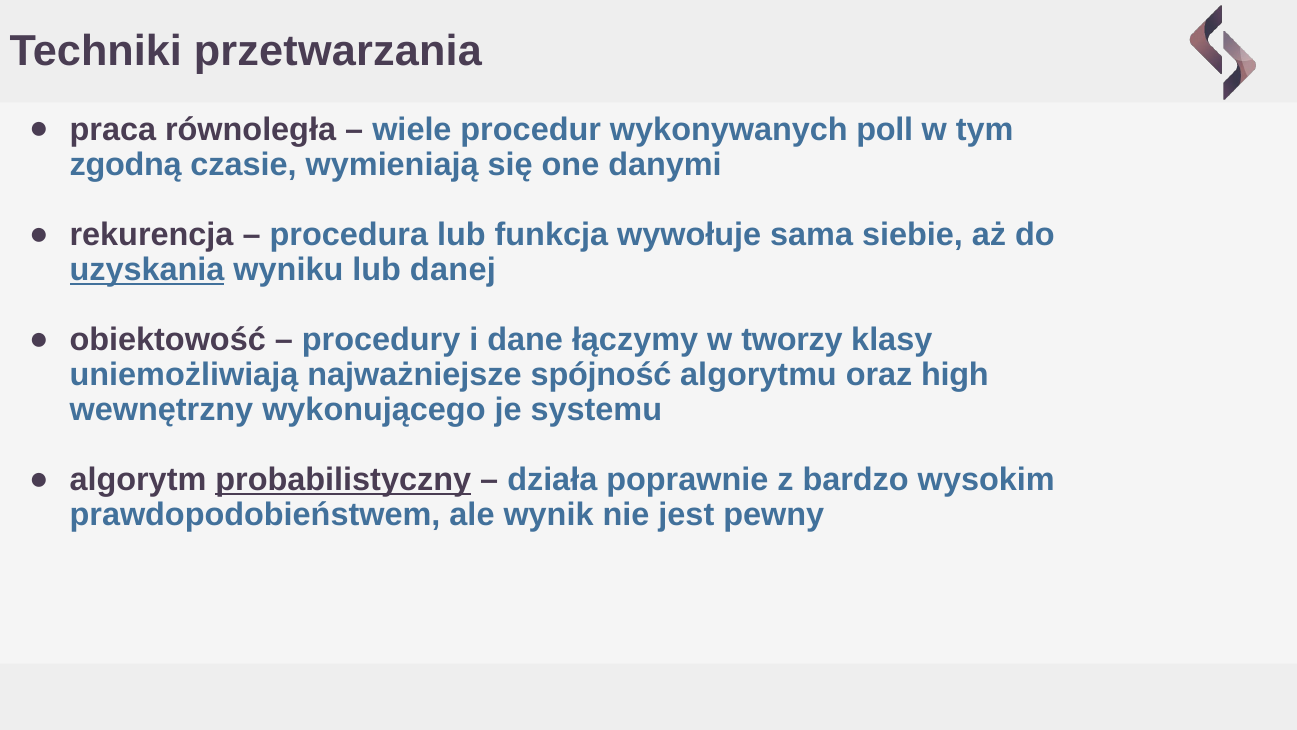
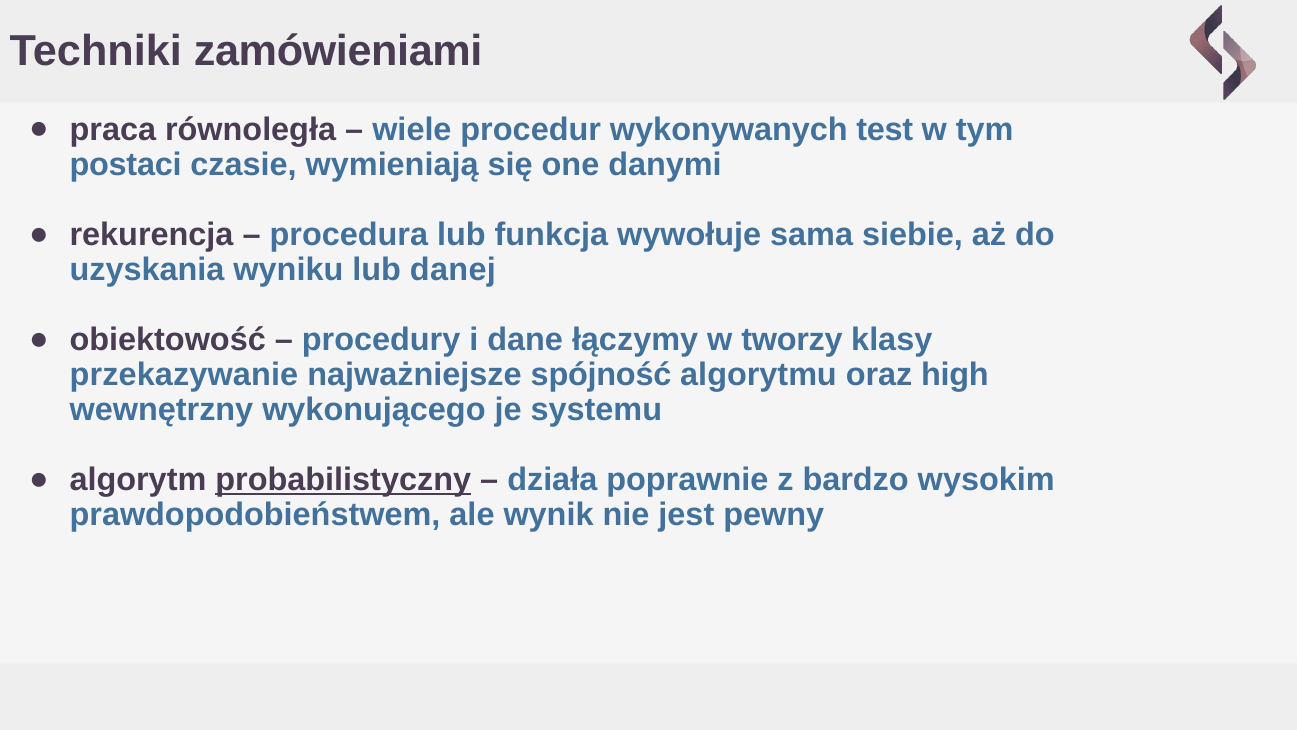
przetwarzania: przetwarzania -> zamówieniami (338, 51)
poll: poll -> test (885, 130)
zgodną: zgodną -> postaci (126, 165)
uzyskania underline: present -> none (147, 270)
uniemożliwiają: uniemożliwiają -> przekazywanie (184, 375)
